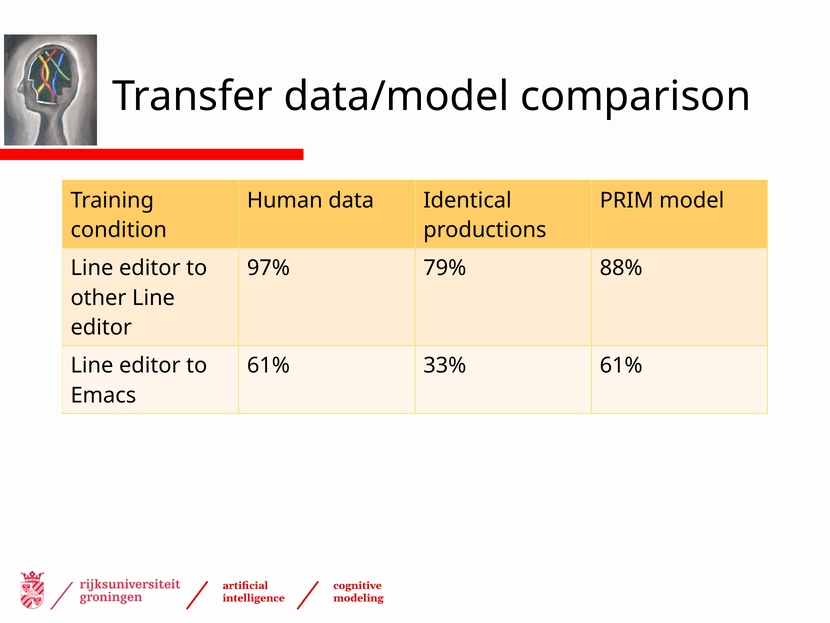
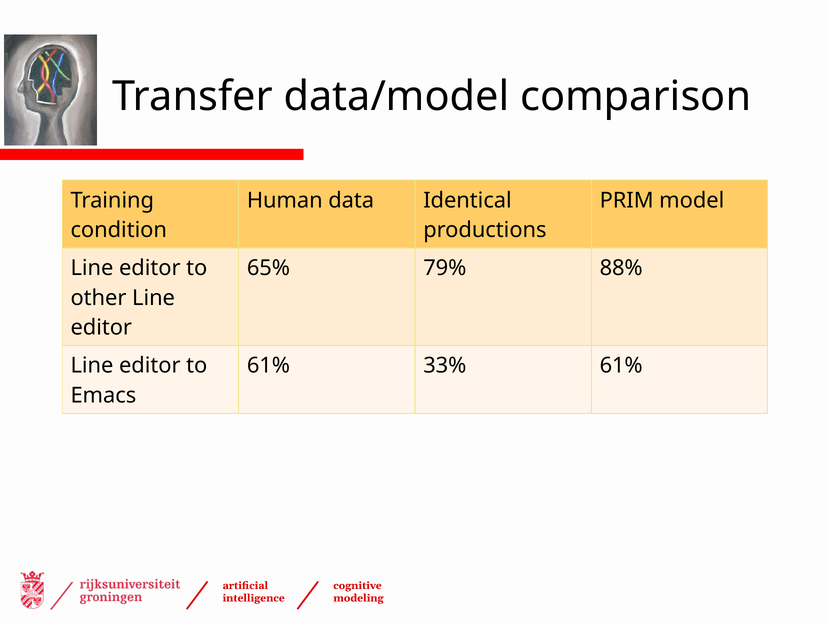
97%: 97% -> 65% (268, 268)
